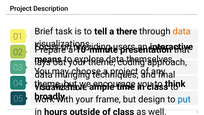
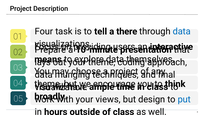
Brief: Brief -> Four (44, 31)
data colour: orange -> blue (182, 31)
frame: frame -> views (108, 99)
